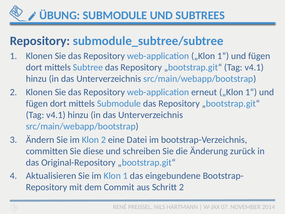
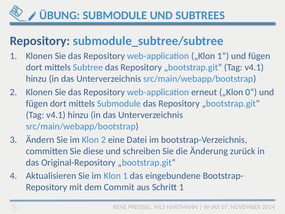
erneut „Klon 1“: 1“ -> 0“ (251, 92)
Schritt 2: 2 -> 1 (181, 187)
